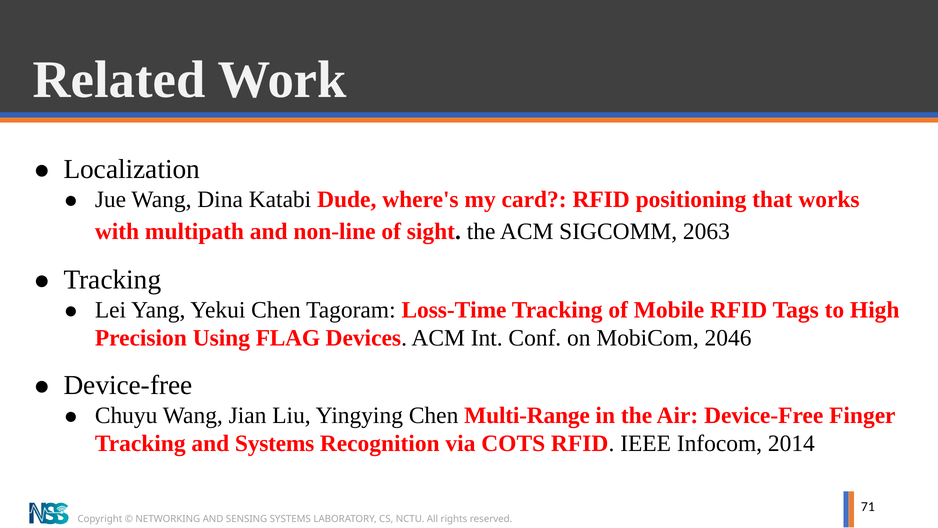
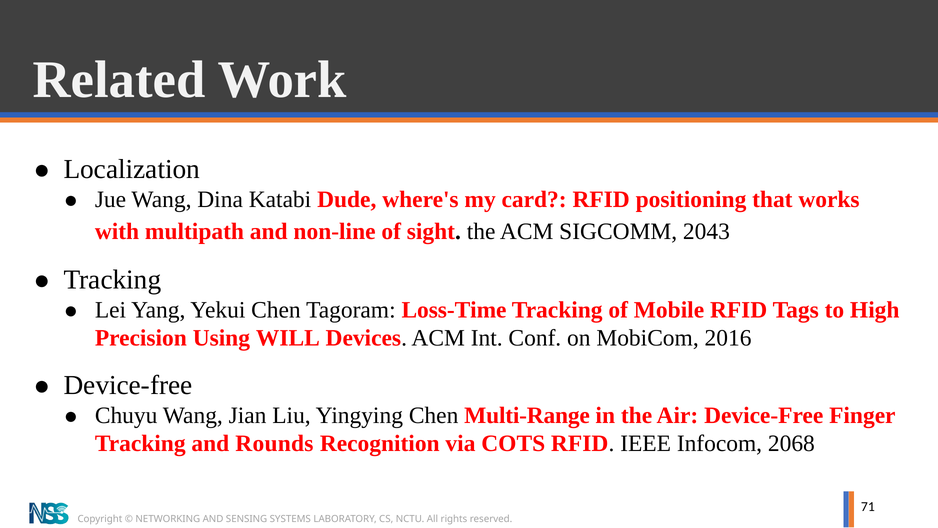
2063: 2063 -> 2043 (706, 231)
FLAG: FLAG -> WILL (288, 338)
2046: 2046 -> 2016 (728, 338)
and Systems: Systems -> Rounds (274, 443)
2014: 2014 -> 2068 (791, 443)
